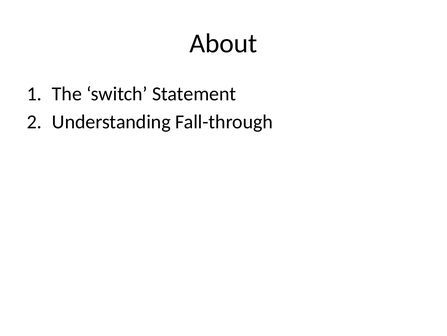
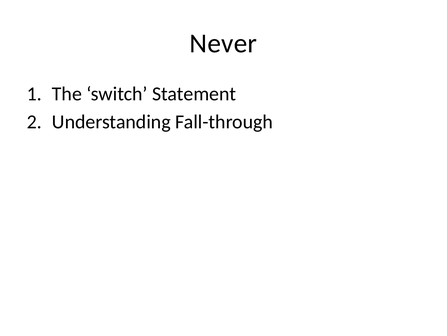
About: About -> Never (223, 43)
